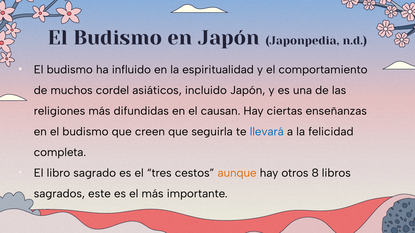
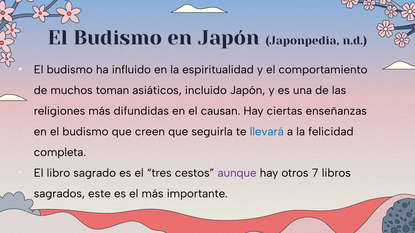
cordel: cordel -> toman (113, 90)
aunque colour: orange -> purple (237, 173)
8: 8 -> 7 (315, 173)
